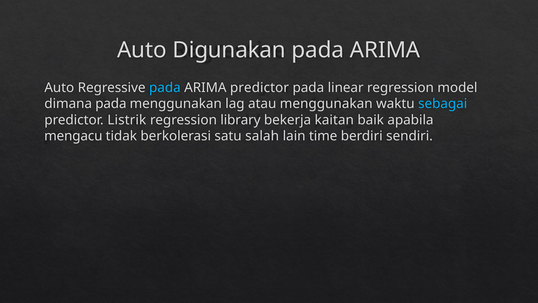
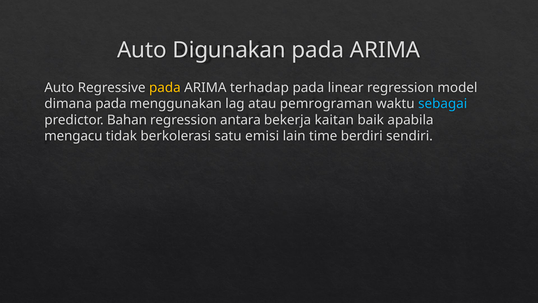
pada colour: light blue -> yellow (165, 87)
ARIMA predictor: predictor -> terhadap (259, 87)
atau menggunakan: menggunakan -> pemrograman (326, 104)
Listrik: Listrik -> Bahan (127, 120)
library: library -> antara (240, 120)
salah: salah -> emisi (262, 136)
